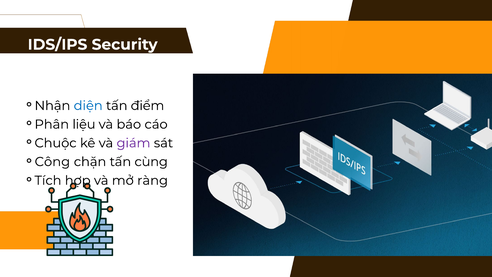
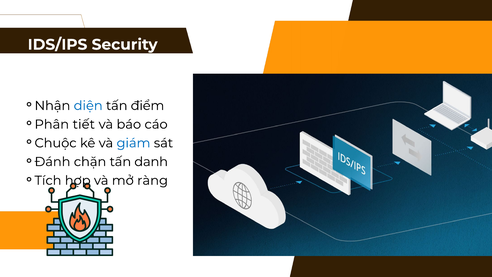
liệu: liệu -> tiết (84, 124)
giám colour: purple -> blue (133, 143)
Công: Công -> Đánh (52, 162)
cùng: cùng -> danh (151, 162)
